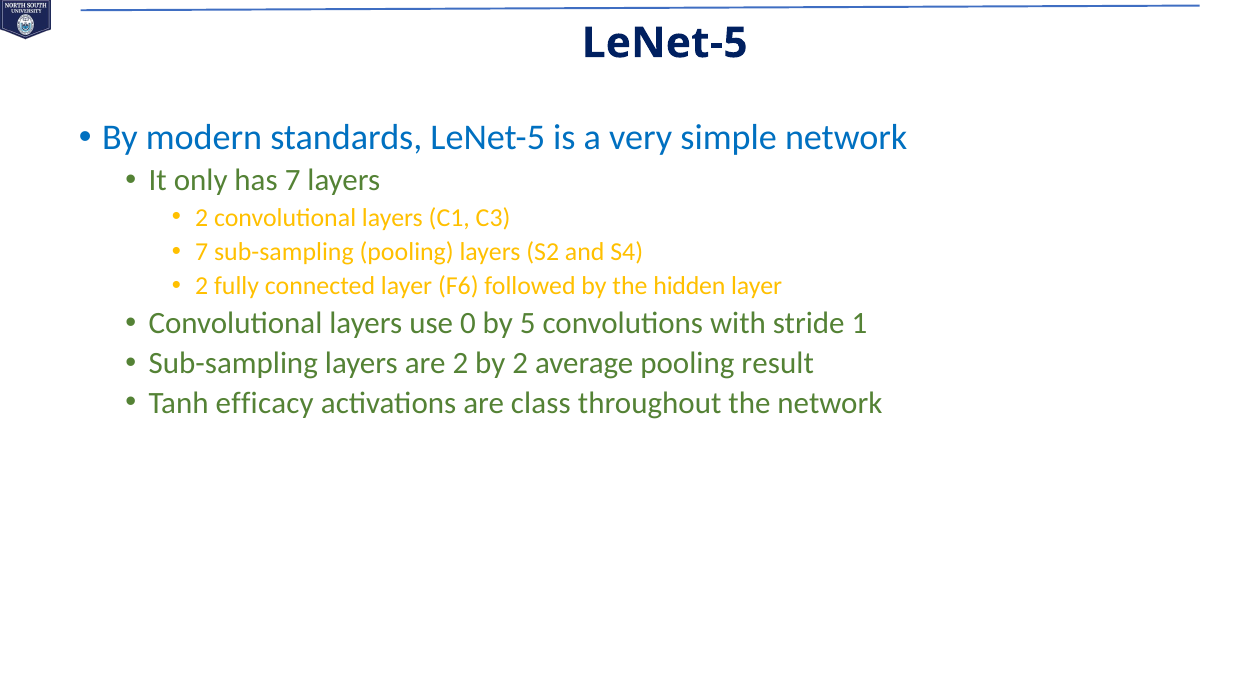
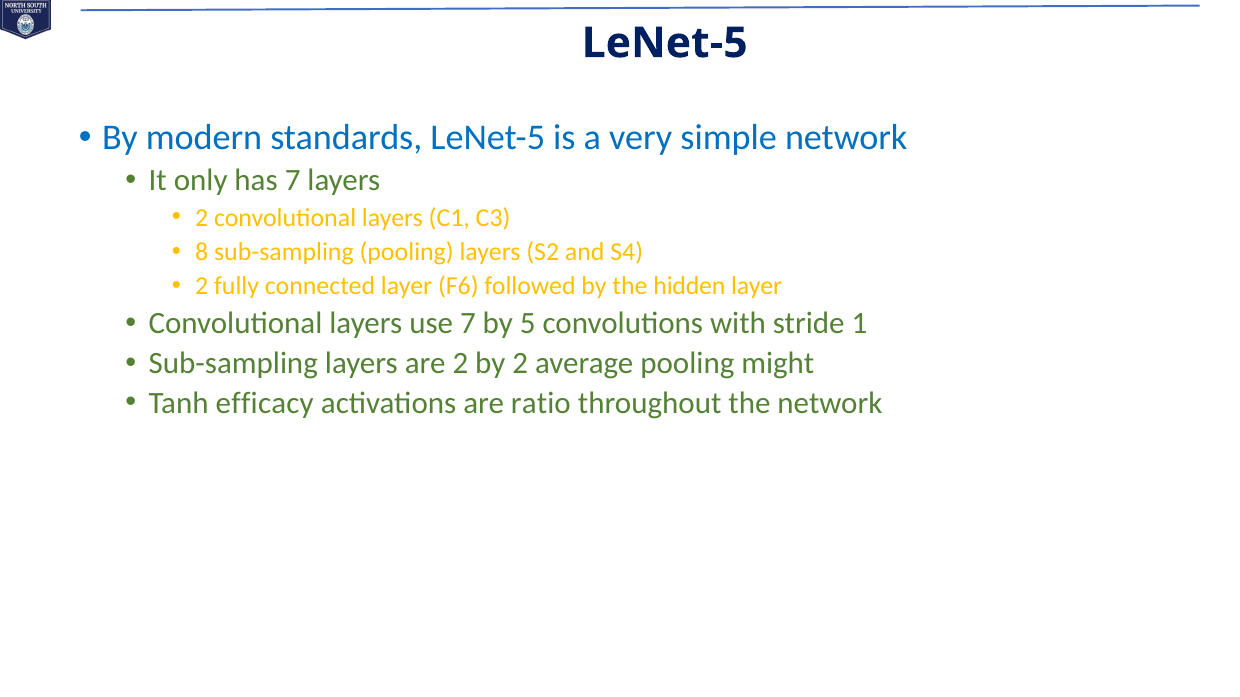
7: 7 -> 8 (202, 252)
use 0: 0 -> 7 (468, 323)
result: result -> might (778, 363)
class: class -> ratio (541, 403)
